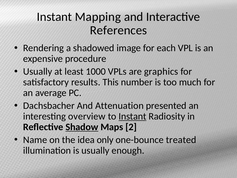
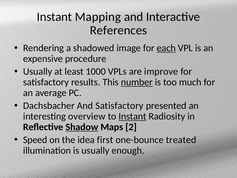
each underline: none -> present (166, 48)
graphics: graphics -> improve (161, 71)
number underline: none -> present (137, 82)
And Attenuation: Attenuation -> Satisfactory (119, 105)
Name: Name -> Speed (35, 140)
only: only -> first (105, 140)
